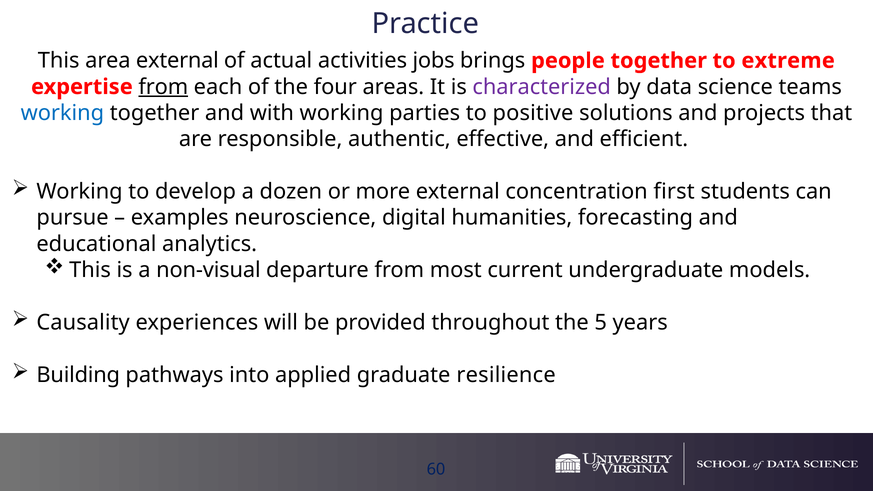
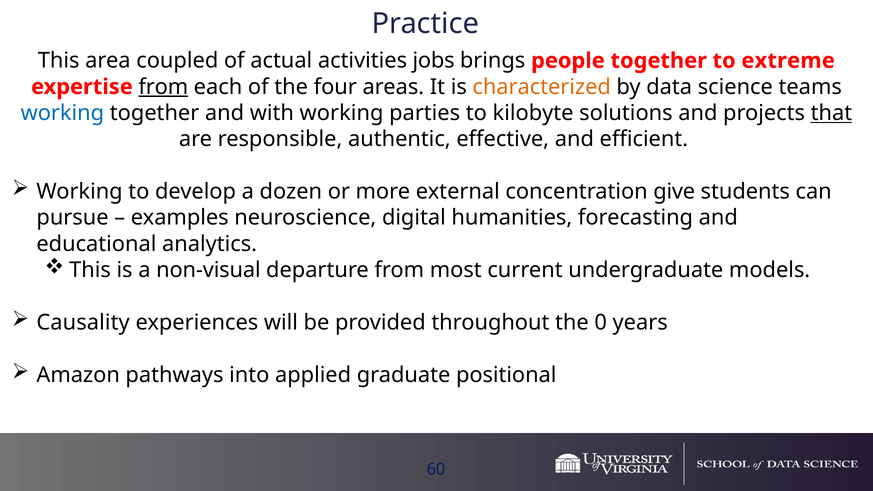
area external: external -> coupled (177, 61)
characterized colour: purple -> orange (542, 87)
positive: positive -> kilobyte (533, 113)
that underline: none -> present (831, 113)
first: first -> give (674, 192)
5: 5 -> 0 (601, 323)
Building: Building -> Amazon (78, 375)
resilience: resilience -> positional (506, 375)
